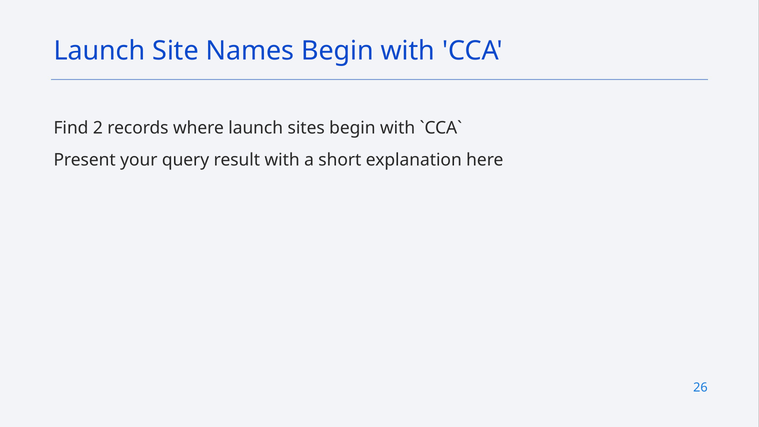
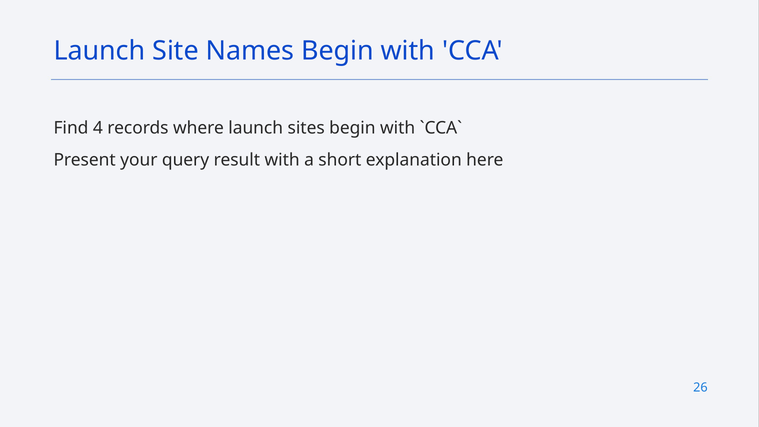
2: 2 -> 4 (98, 128)
